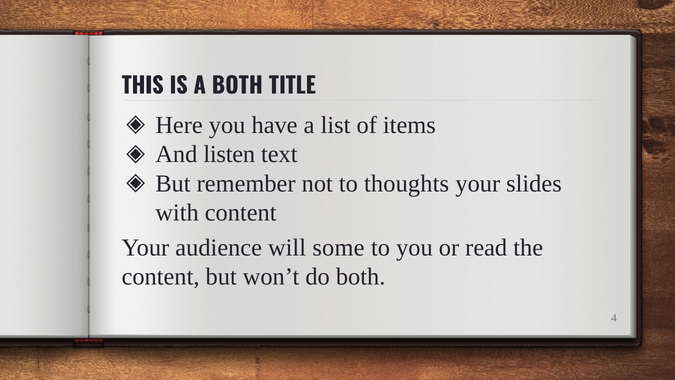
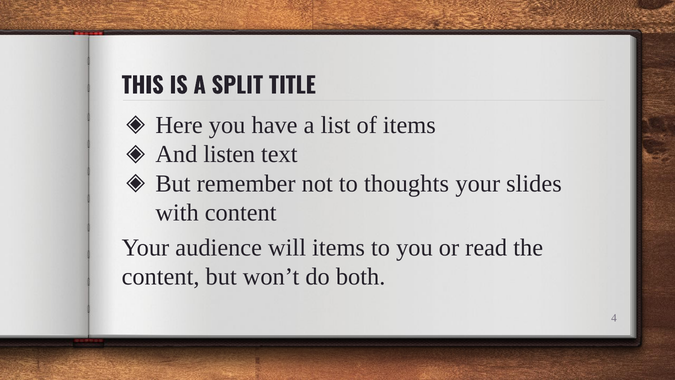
A BOTH: BOTH -> SPLIT (237, 86)
will some: some -> items (339, 247)
